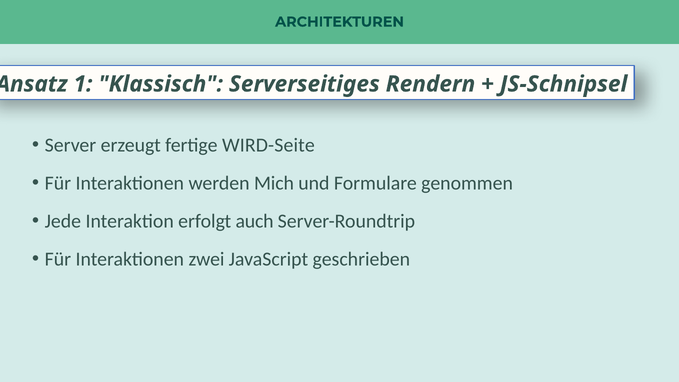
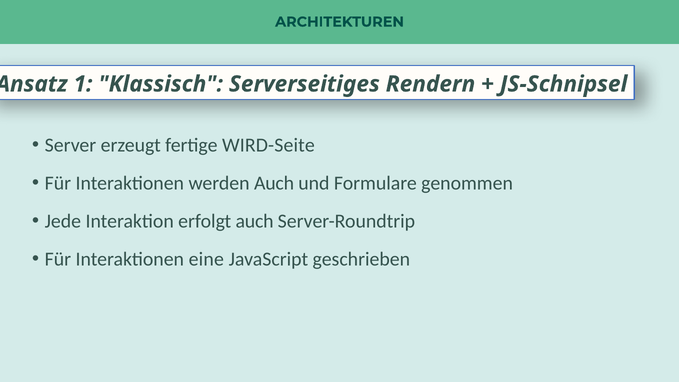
werden Mich: Mich -> Auch (274, 183)
zwei: zwei -> eine (206, 259)
